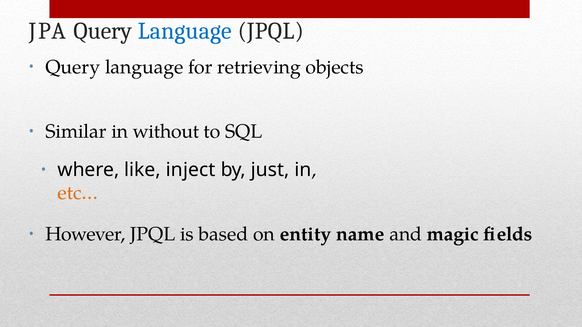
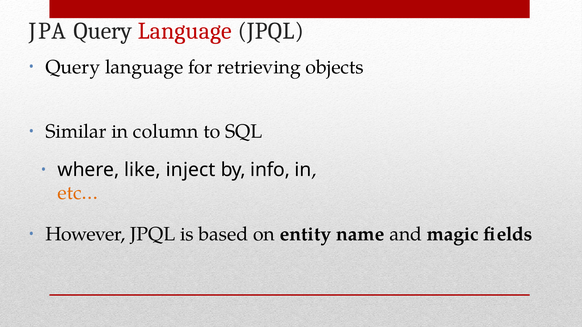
Language colour: blue -> red (185, 31)
without: without -> column (166, 131)
just: just -> info (270, 170)
